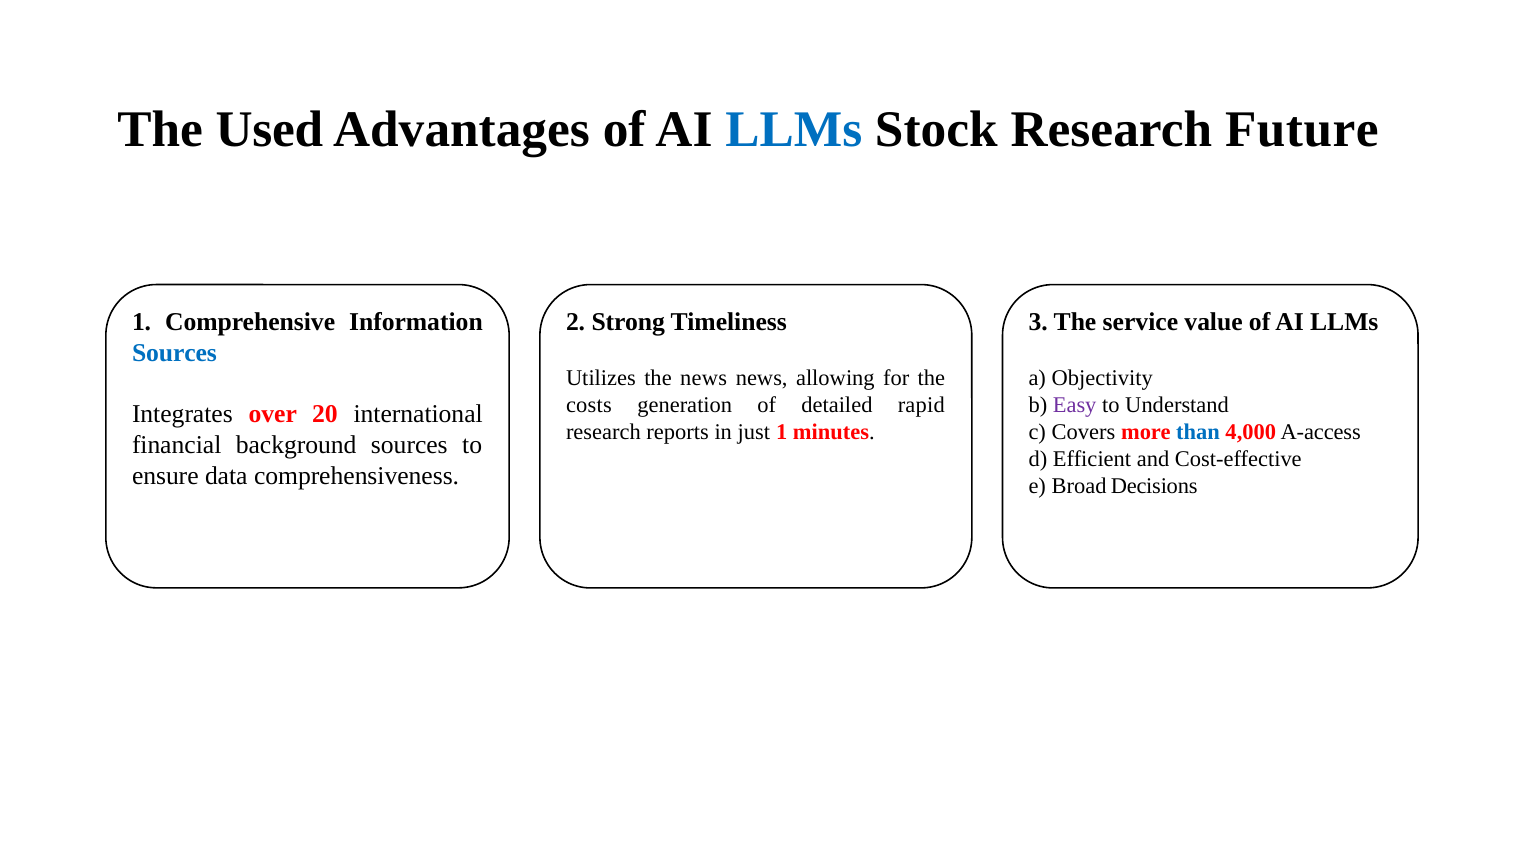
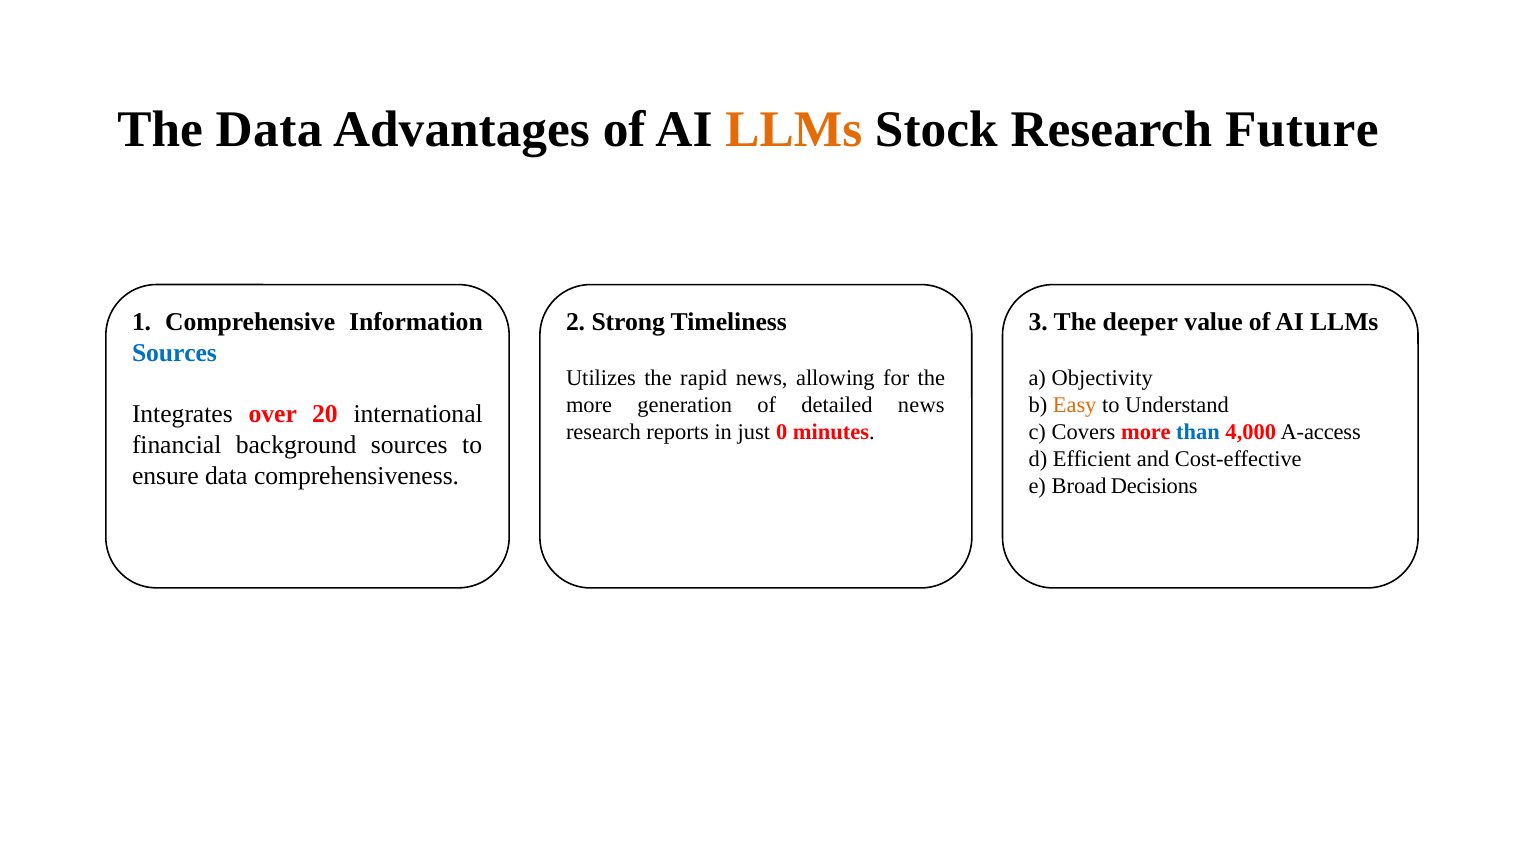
The Used: Used -> Data (269, 129)
LLMs colour: blue -> orange (794, 129)
service: service -> deeper (1140, 322)
the news: news -> rapid (704, 378)
costs: costs -> more (589, 405)
detailed rapid: rapid -> news (921, 405)
Easy colour: purple -> orange (1075, 405)
just 1: 1 -> 0 (782, 432)
